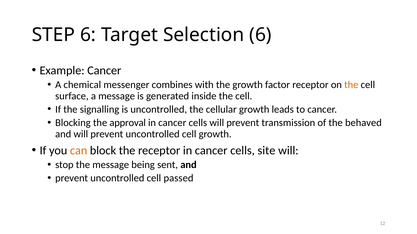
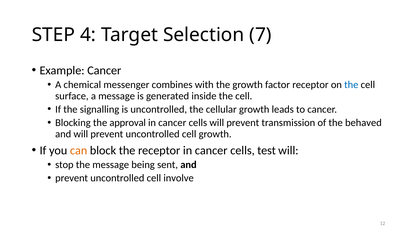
STEP 6: 6 -> 4 (88, 35)
Selection 6: 6 -> 7 (260, 35)
the colour: orange -> blue (351, 85)
site: site -> test (267, 151)
passed: passed -> involve (179, 179)
